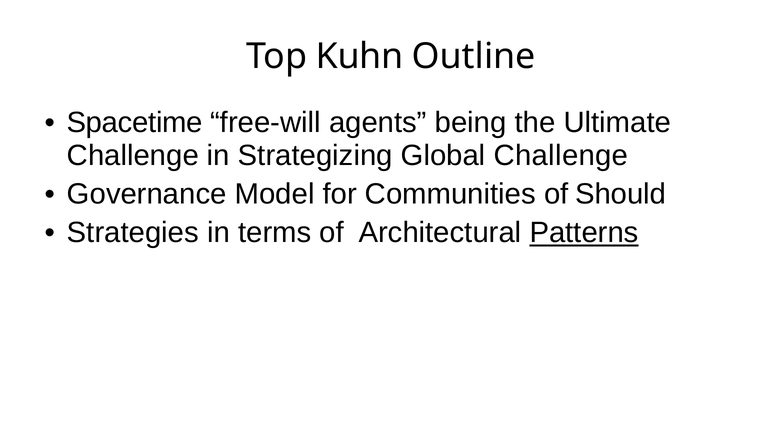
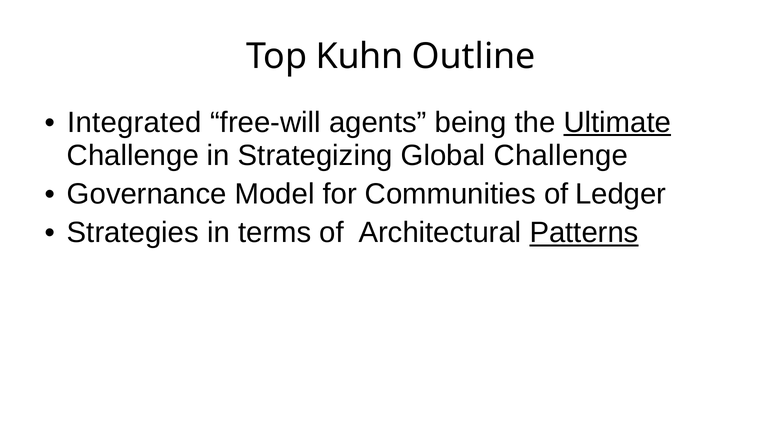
Spacetime: Spacetime -> Integrated (134, 122)
Ultimate underline: none -> present (617, 122)
Should: Should -> Ledger (621, 194)
